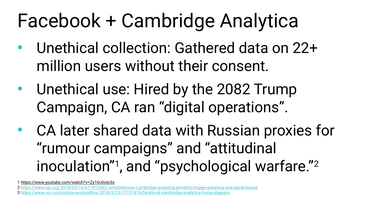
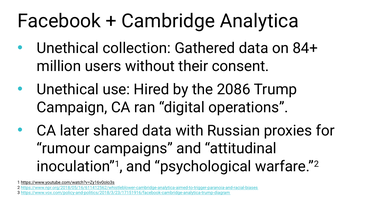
22+: 22+ -> 84+ (305, 48)
2082: 2082 -> 2086 (234, 90)
